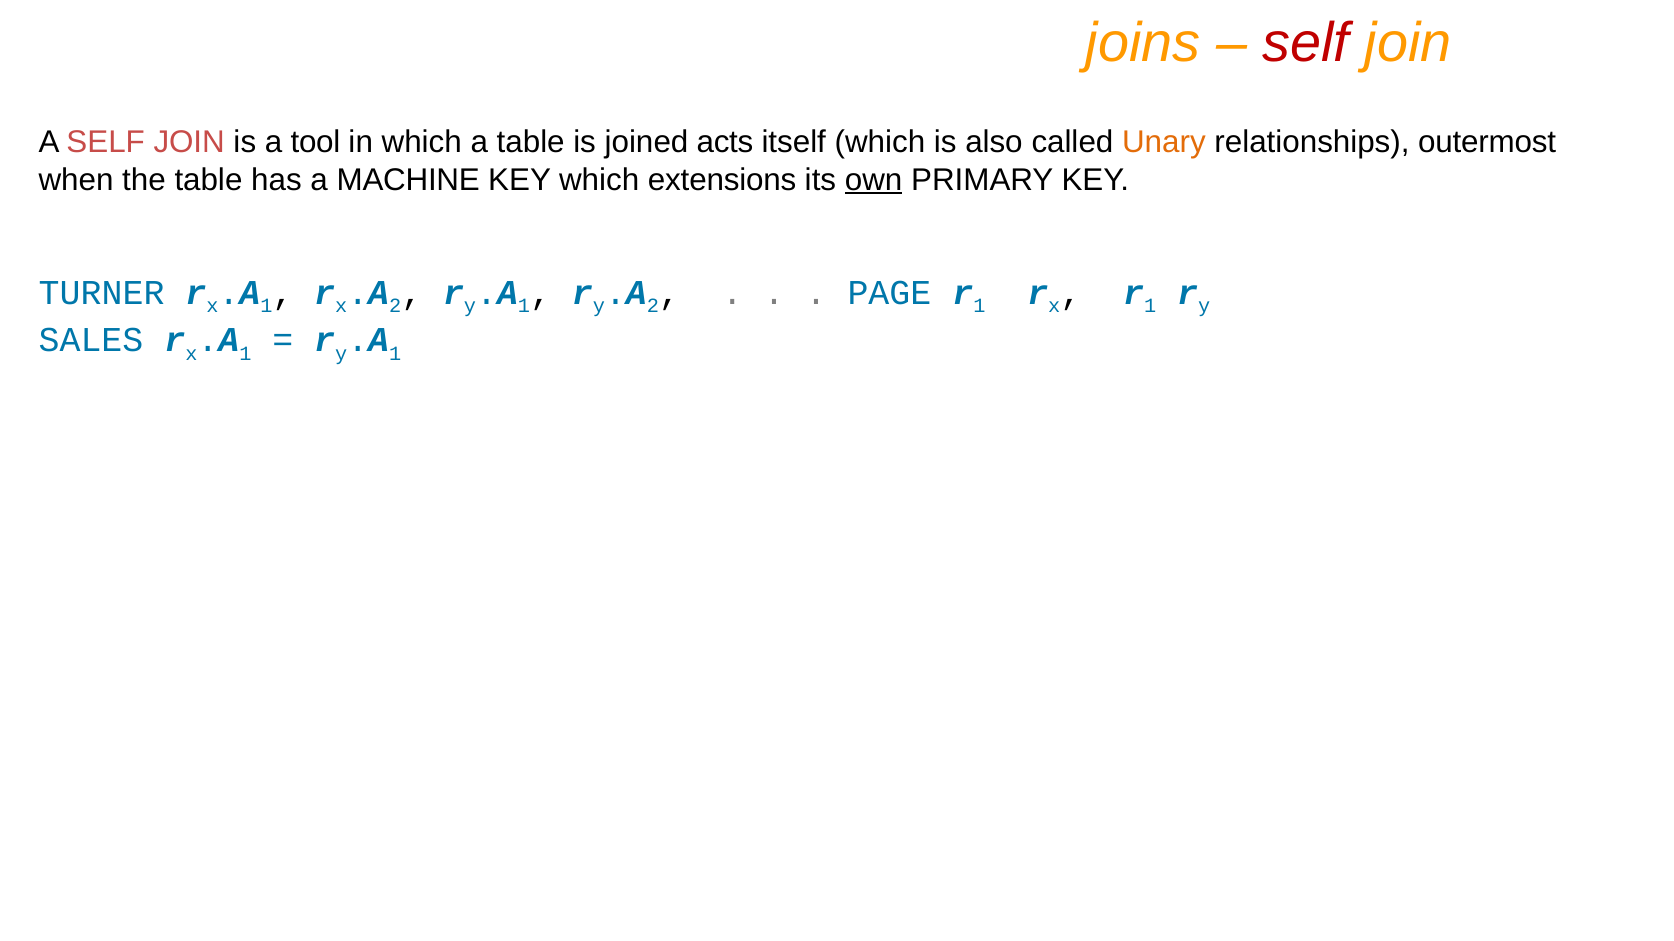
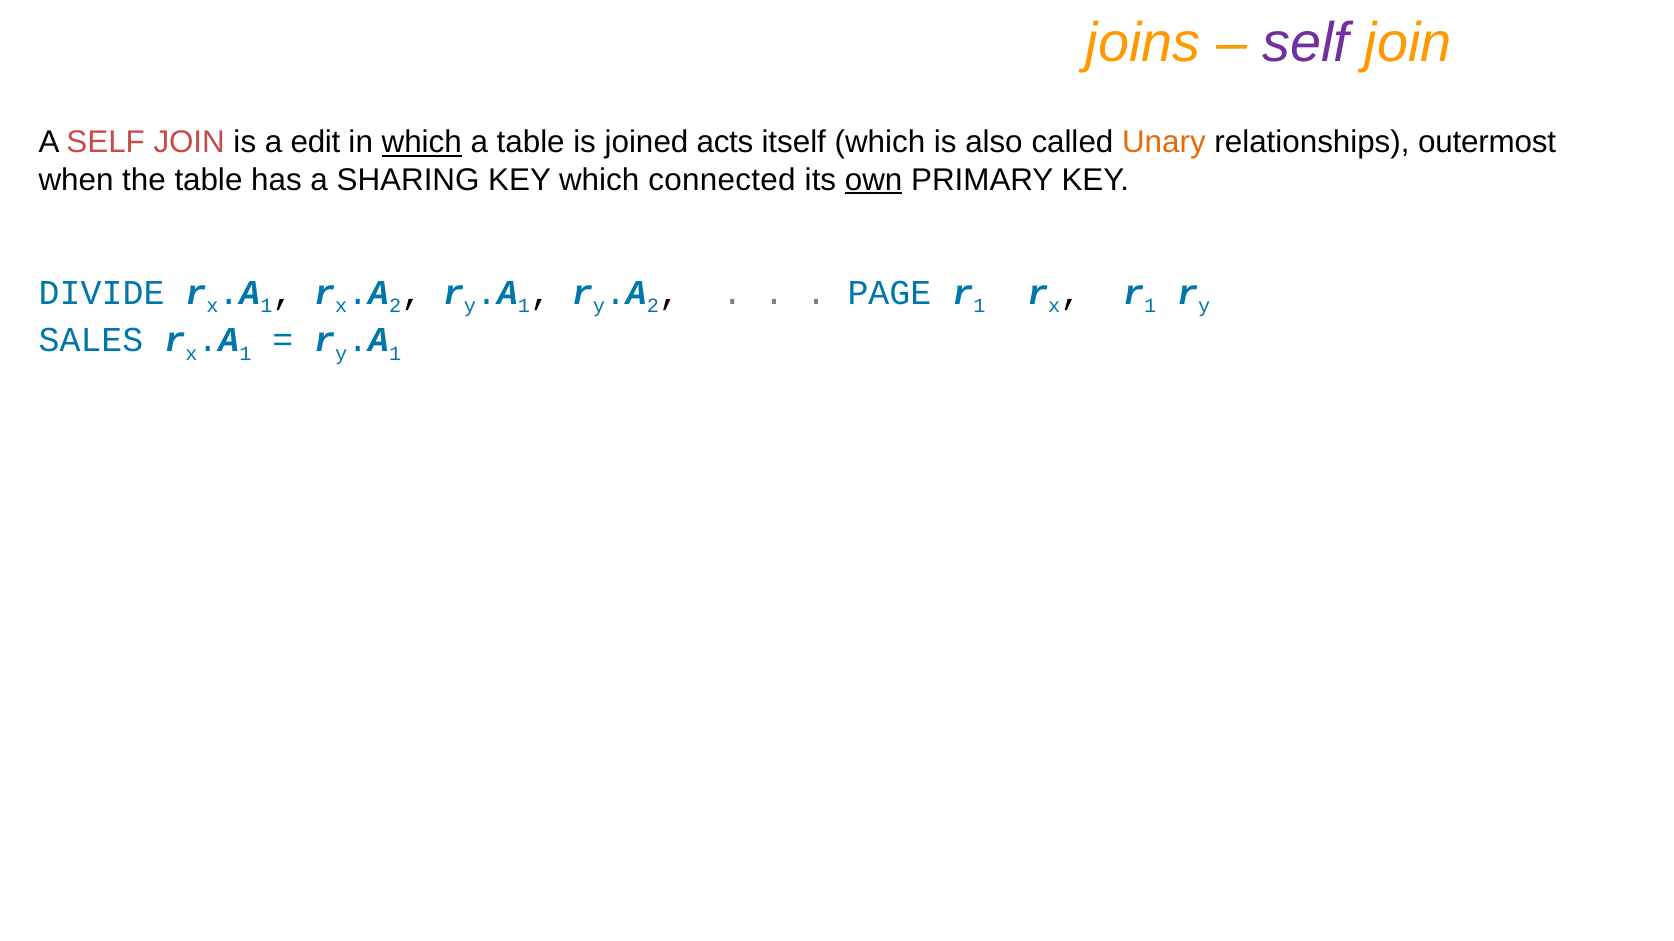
self colour: red -> purple (1306, 44)
tool: tool -> edit (316, 142)
which underline: none -> present (422, 142)
MACHINE: MACHINE -> SHARING (408, 180)
extensions: extensions -> connected (722, 180)
TURNER: TURNER -> DIVIDE (102, 293)
